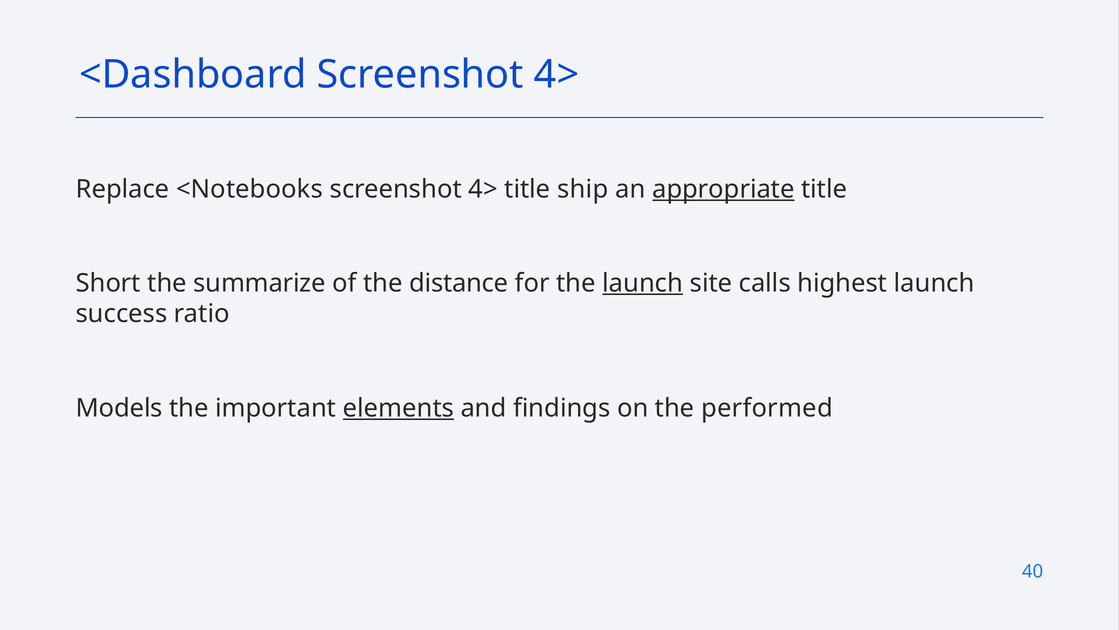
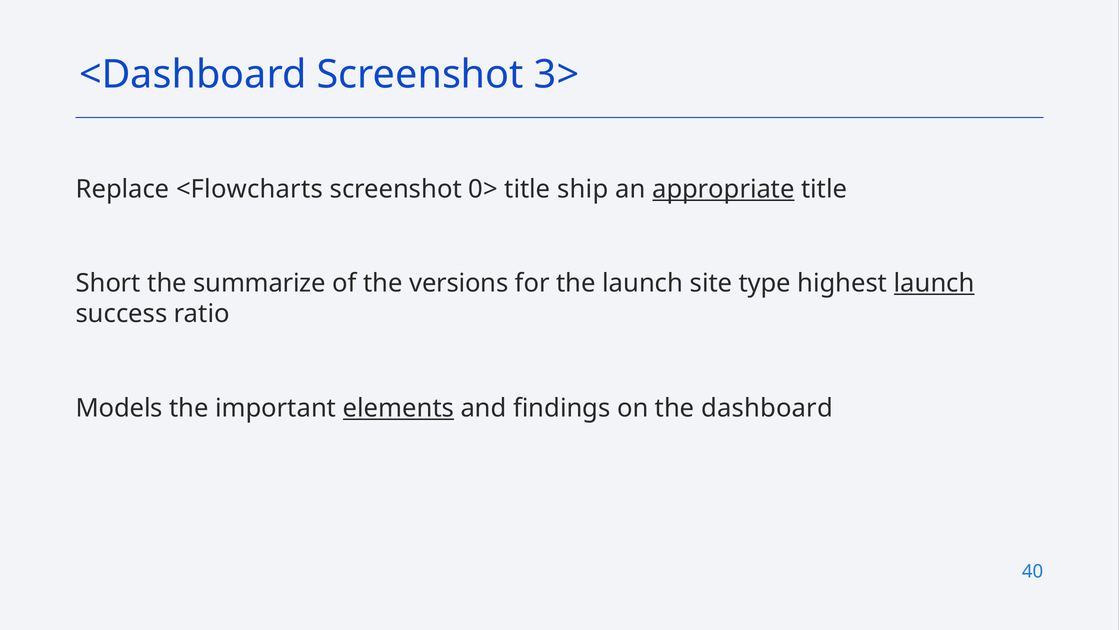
<Dashboard Screenshot 4>: 4> -> 3> (557, 75)
<Notebooks: <Notebooks -> <Flowcharts (250, 189)
4>: 4> -> 0> (483, 189)
distance: distance -> versions (459, 283)
launch underline: present -> none (643, 283)
calls: calls -> type (765, 283)
launch underline: none -> present (934, 283)
performed: performed -> dashboard (767, 408)
